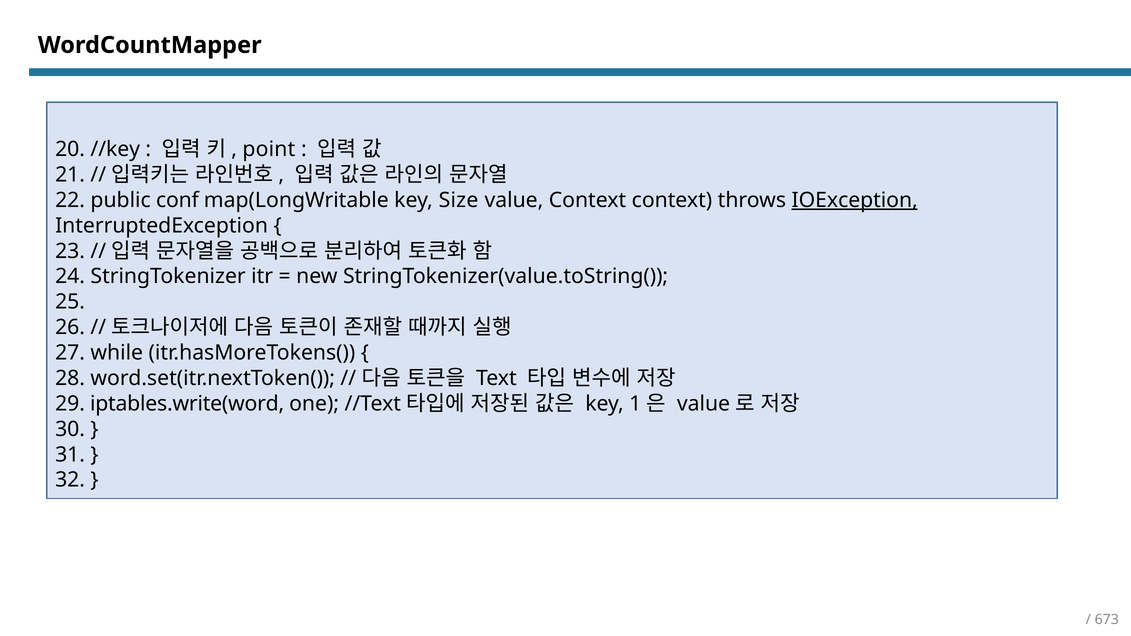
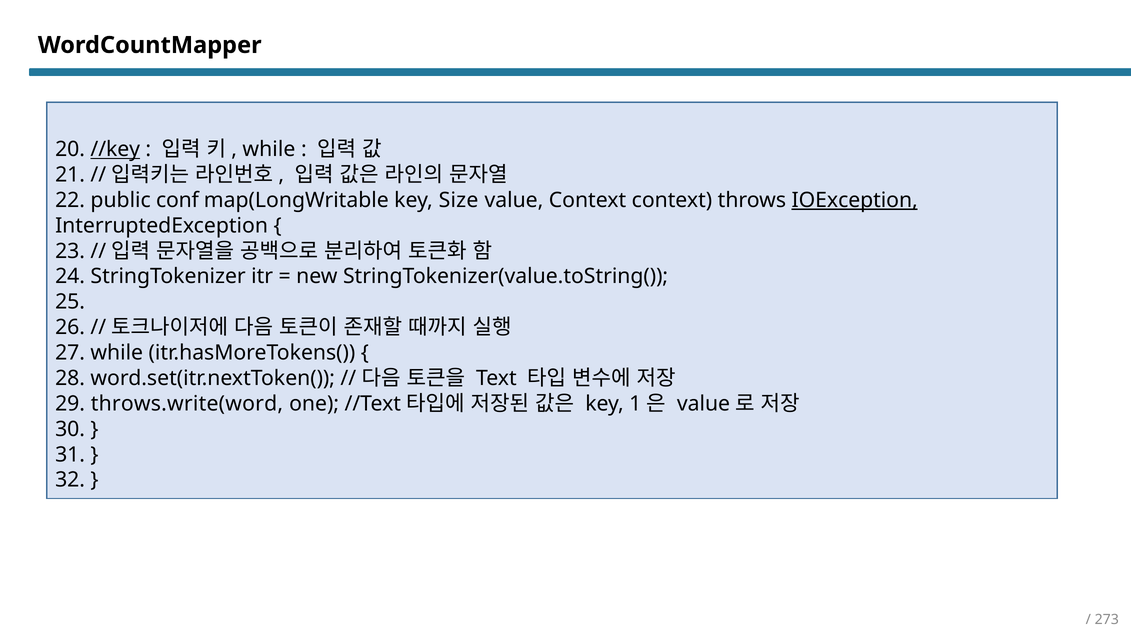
//key underline: none -> present (115, 149)
point: point -> while (269, 149)
iptables.write(word: iptables.write(word -> throws.write(word (187, 404)
673: 673 -> 273 (1107, 620)
